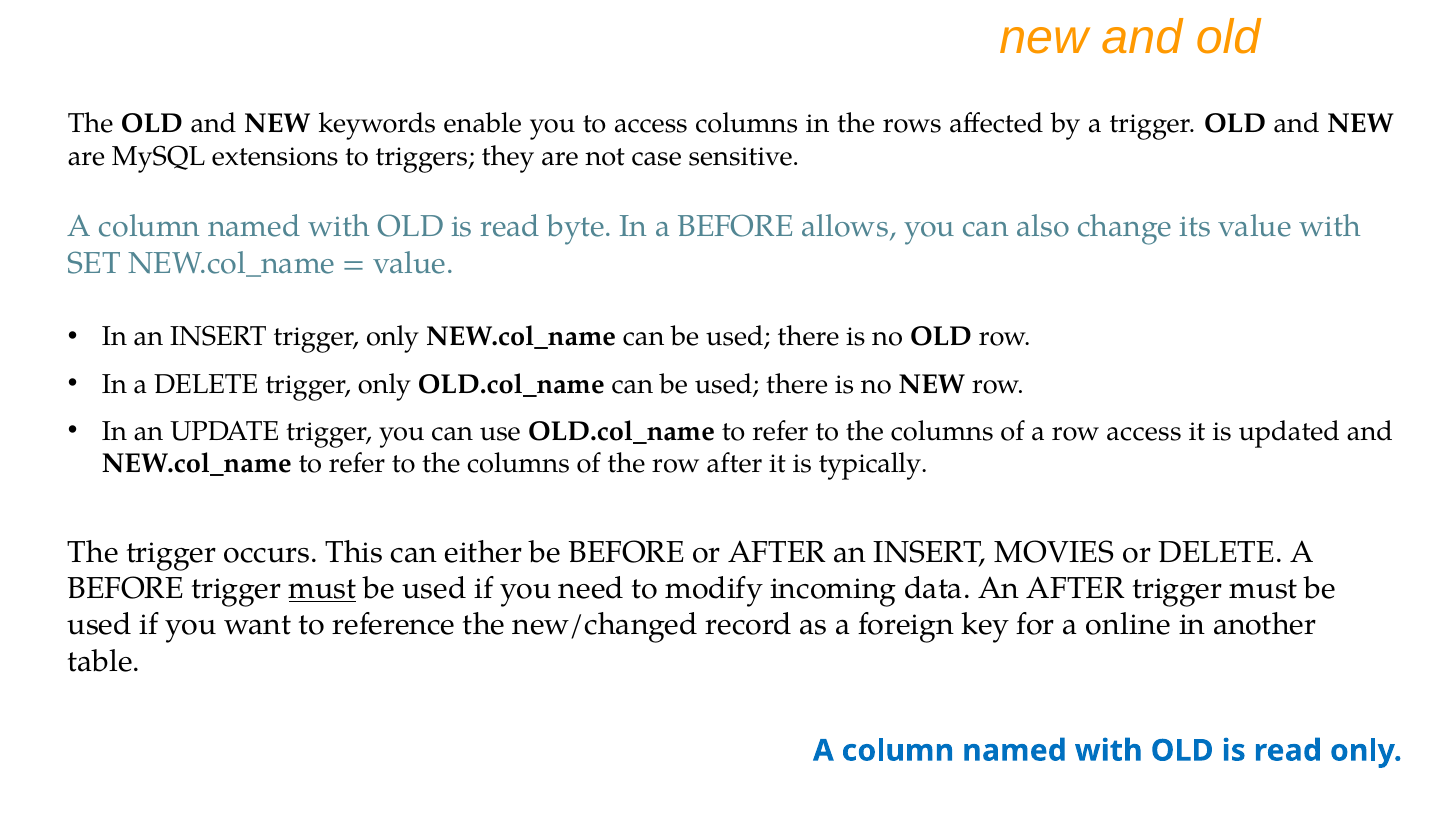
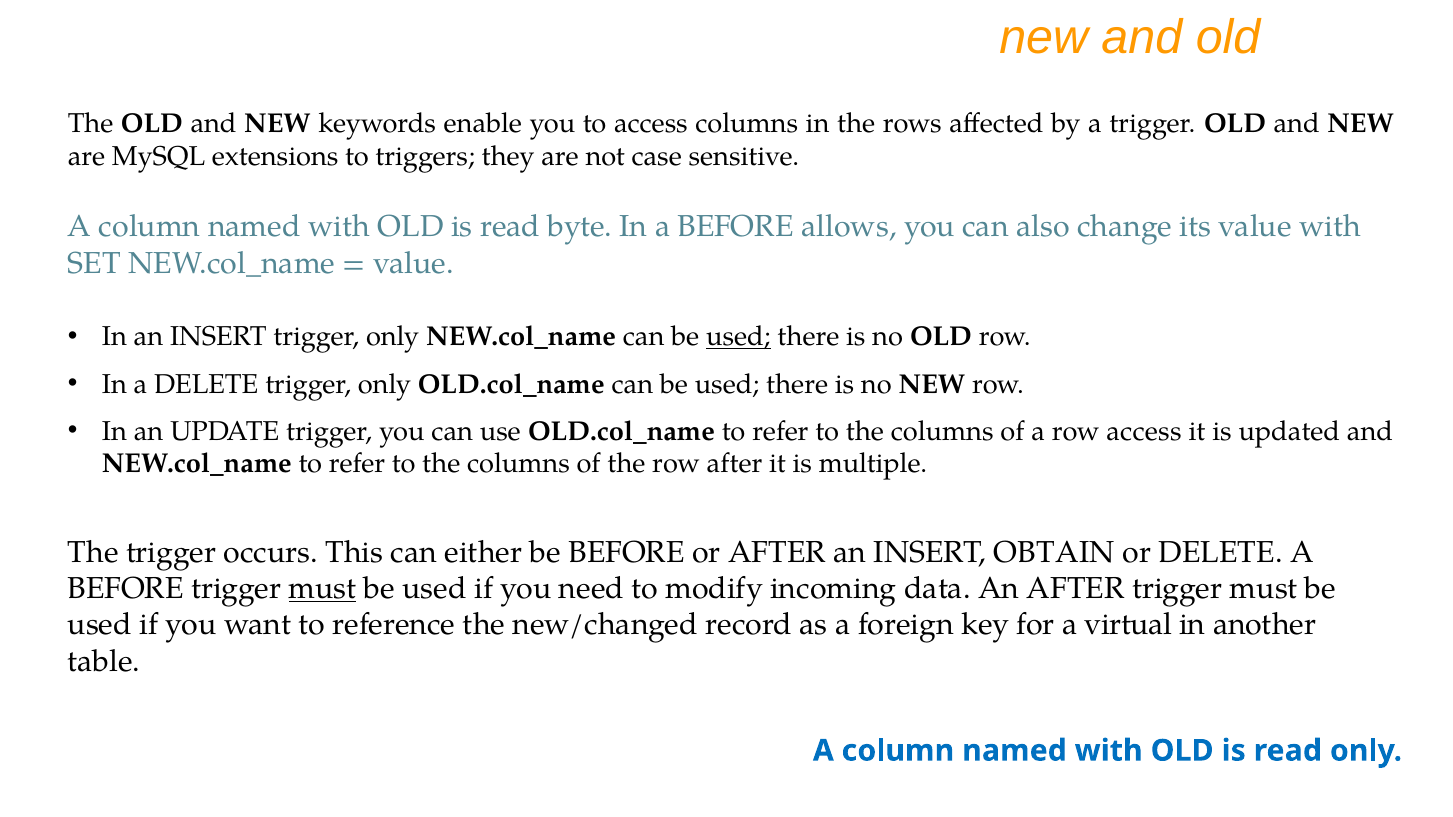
used underline: none -> present (738, 337)
typically: typically -> multiple (873, 464)
MOVIES: MOVIES -> OBTAIN (1054, 552)
online: online -> virtual (1128, 625)
